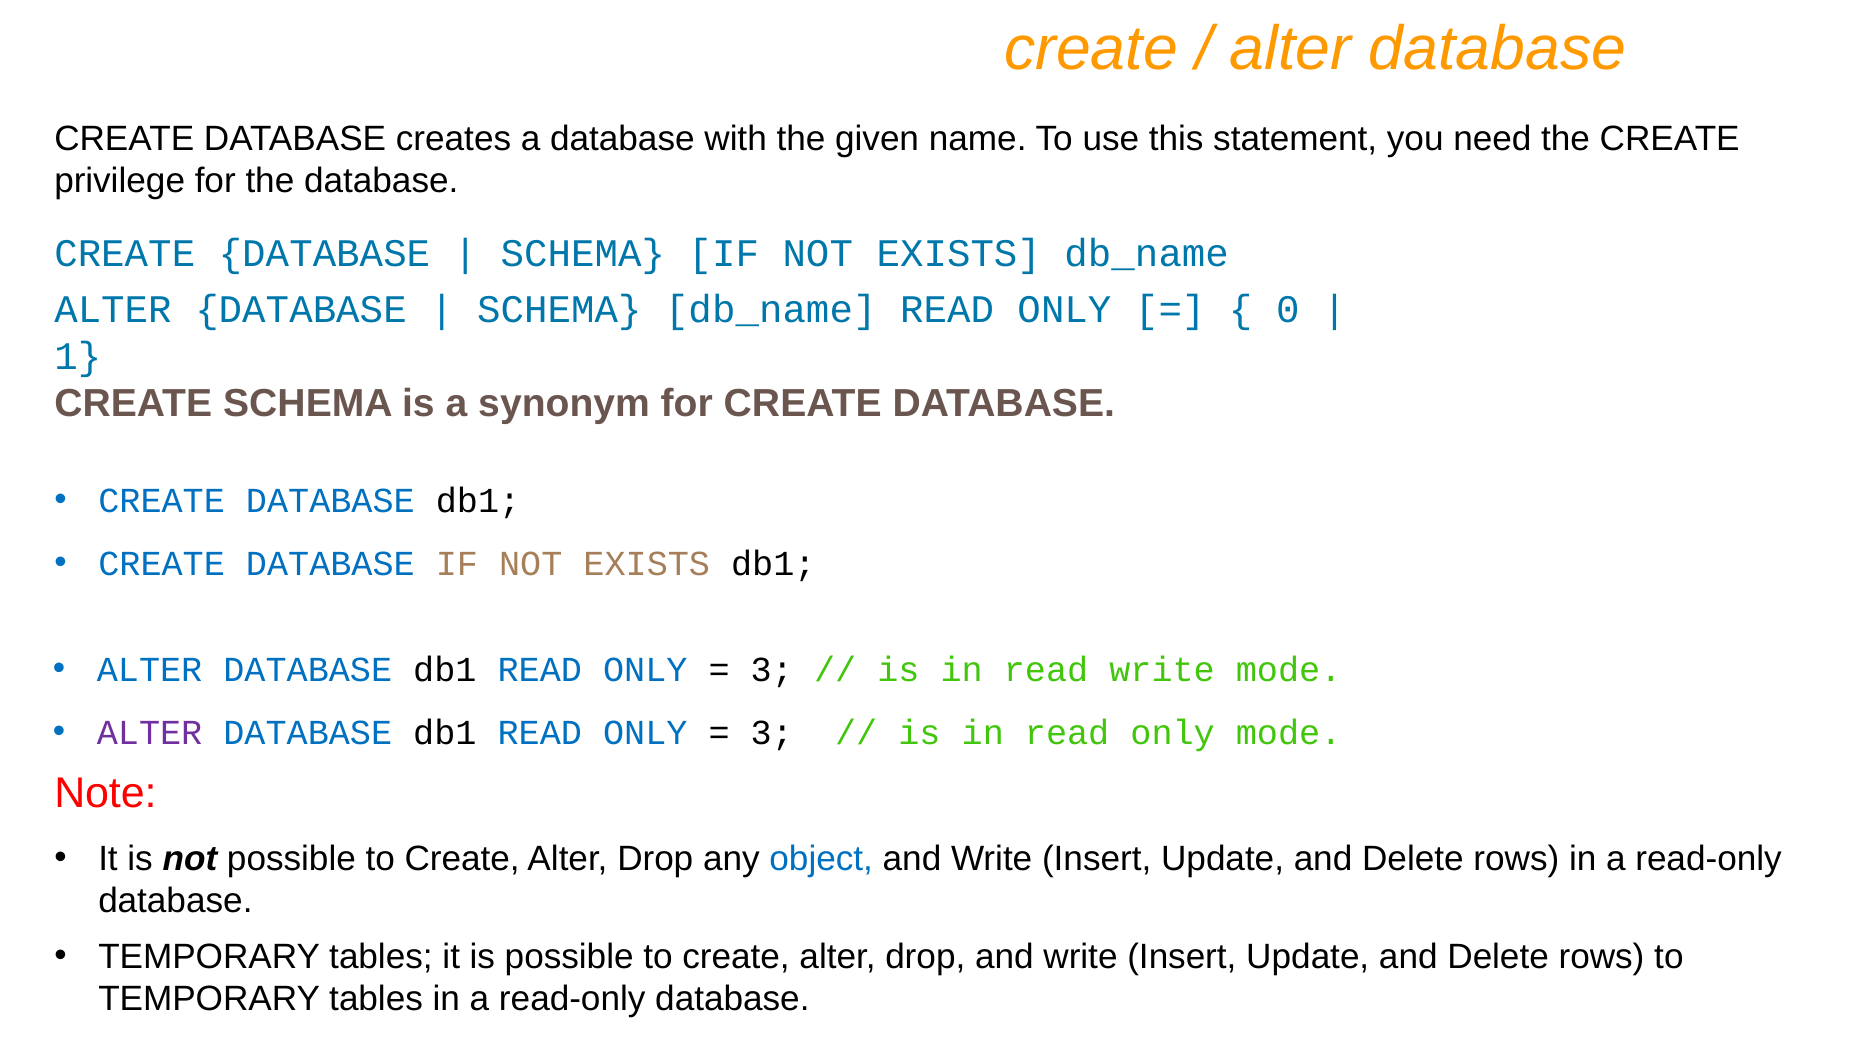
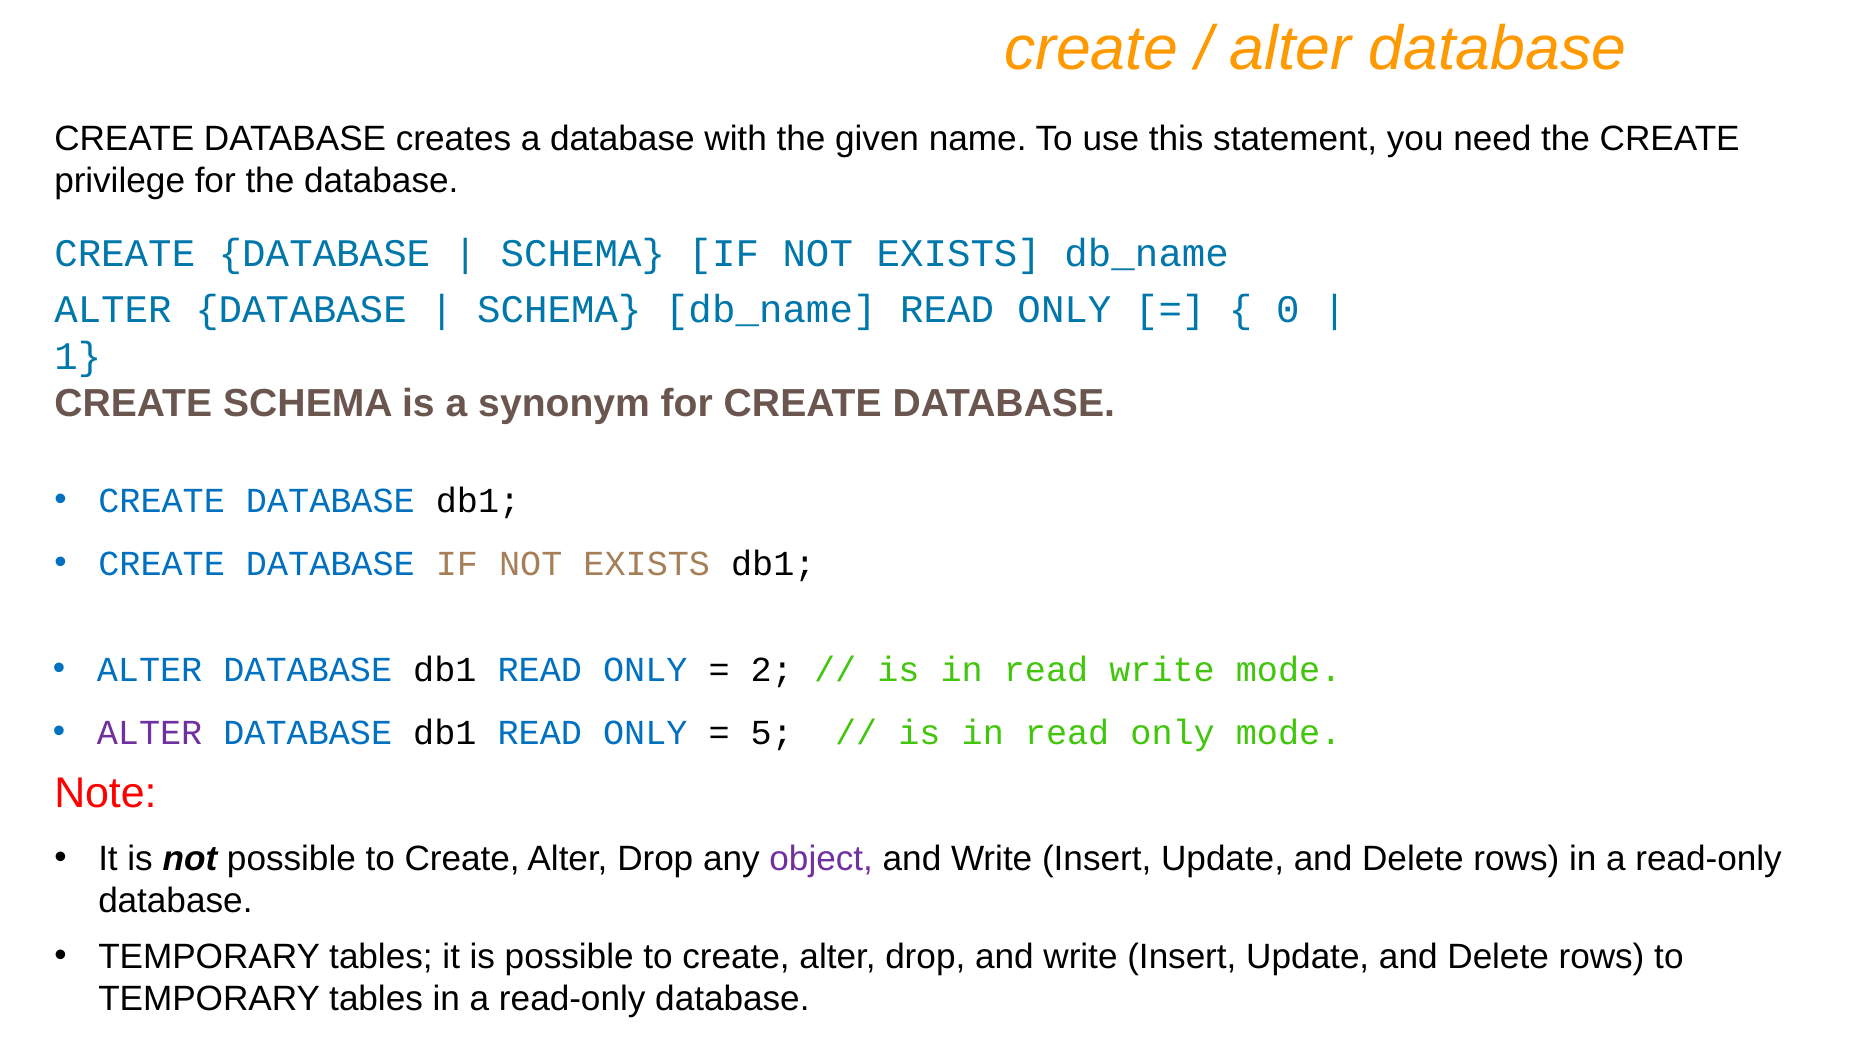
3: 3 -> 2 (772, 670)
3: 3 -> 5 (772, 733)
object colour: blue -> purple (821, 859)
